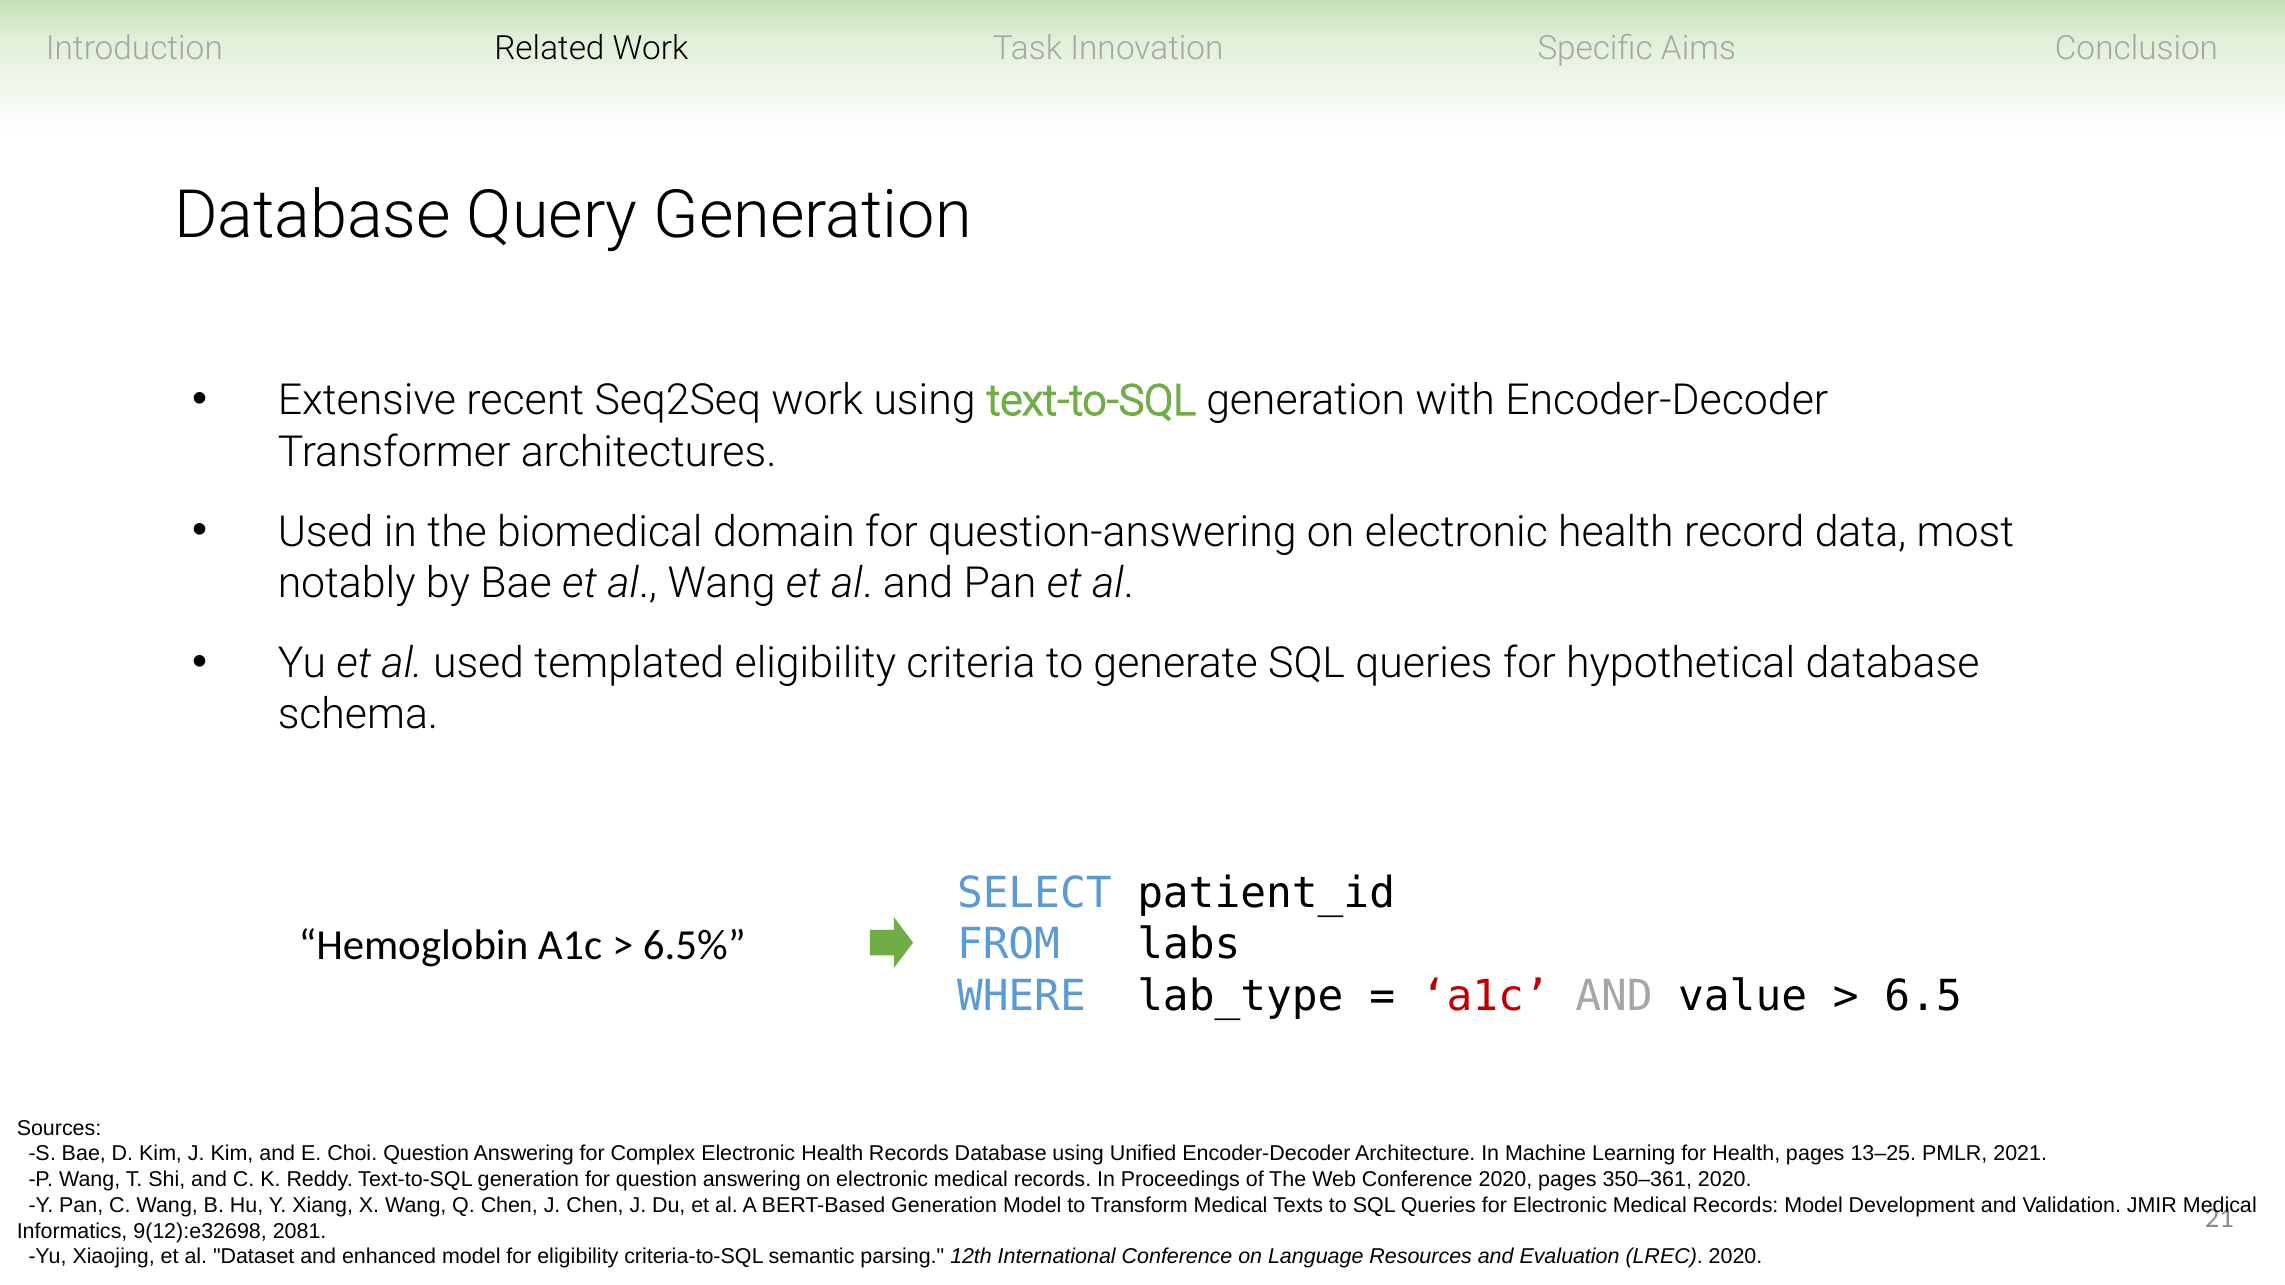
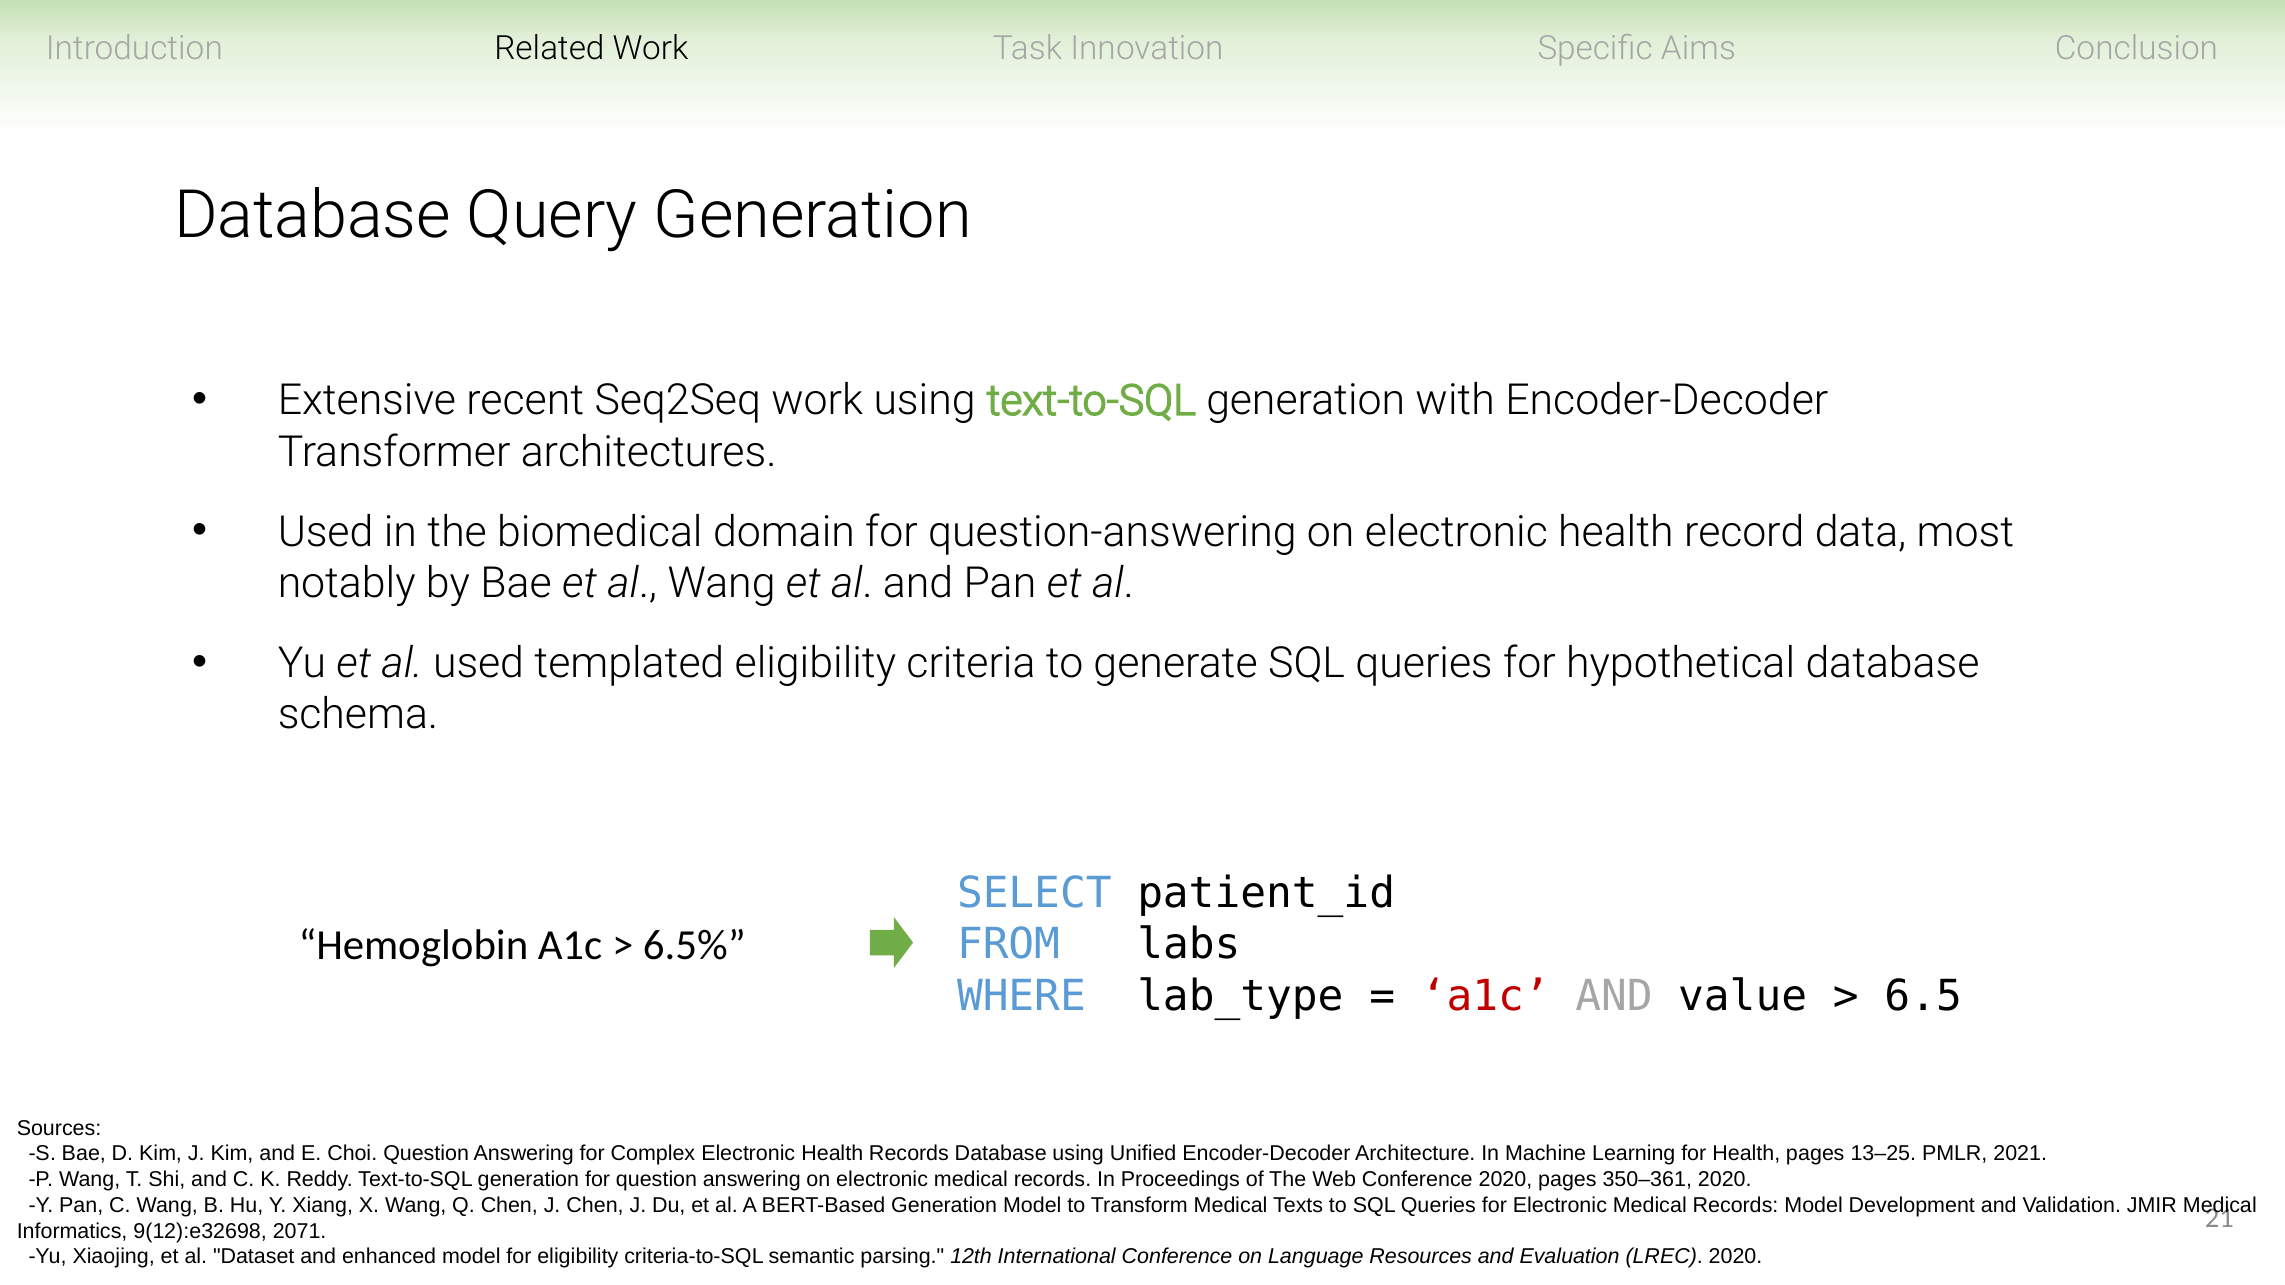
2081: 2081 -> 2071 (300, 1231)
